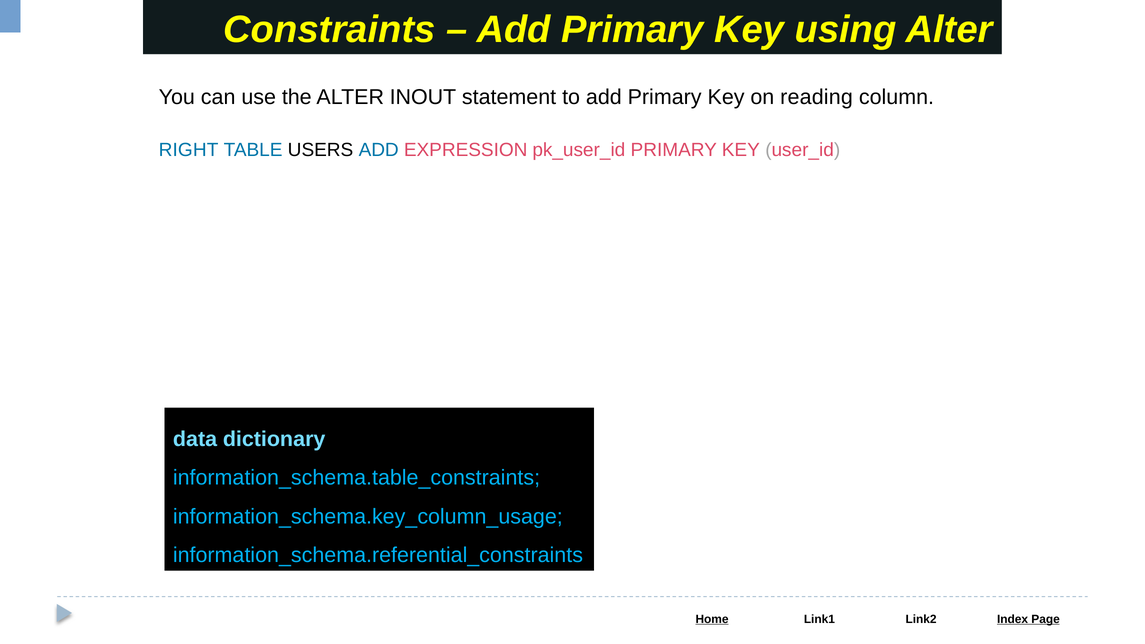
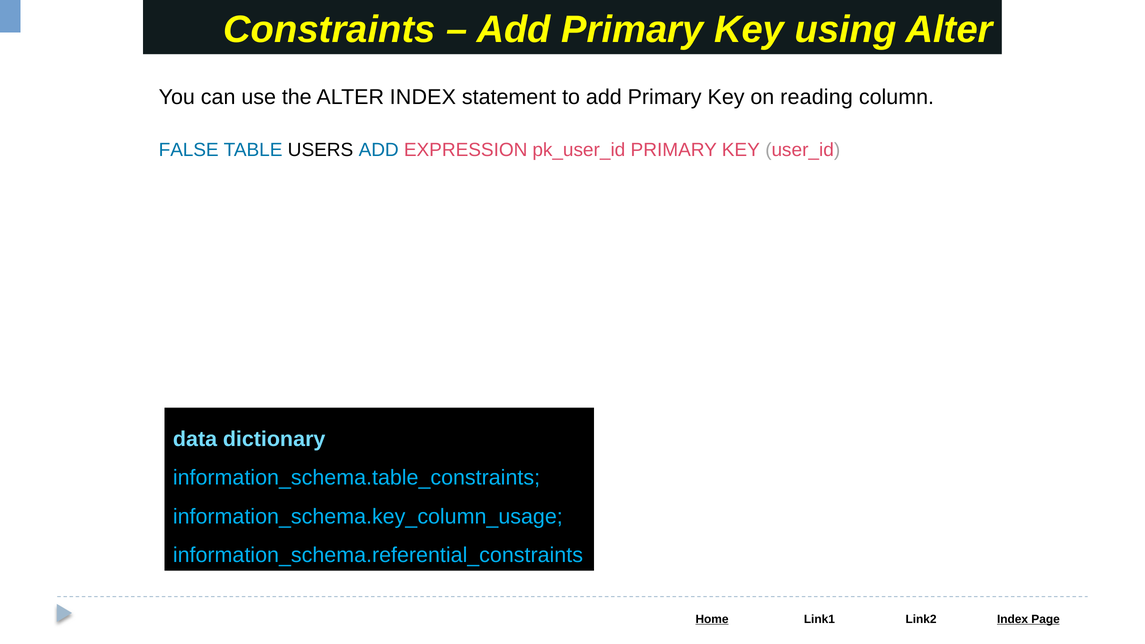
ALTER INOUT: INOUT -> INDEX (423, 97)
RIGHT: RIGHT -> FALSE (189, 150)
